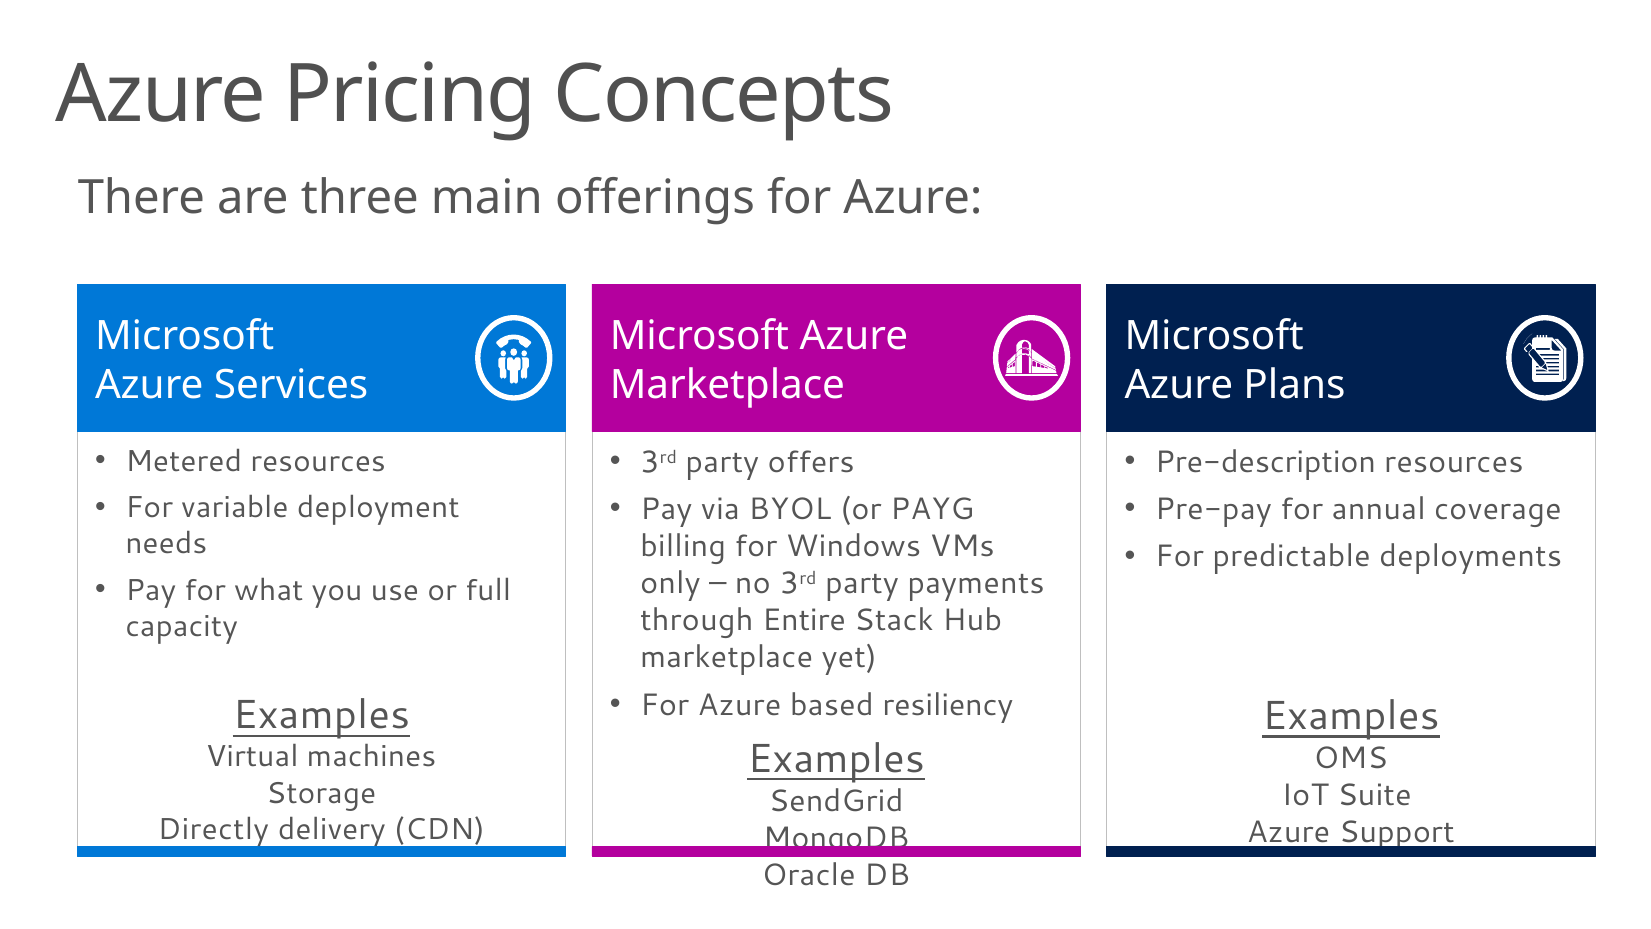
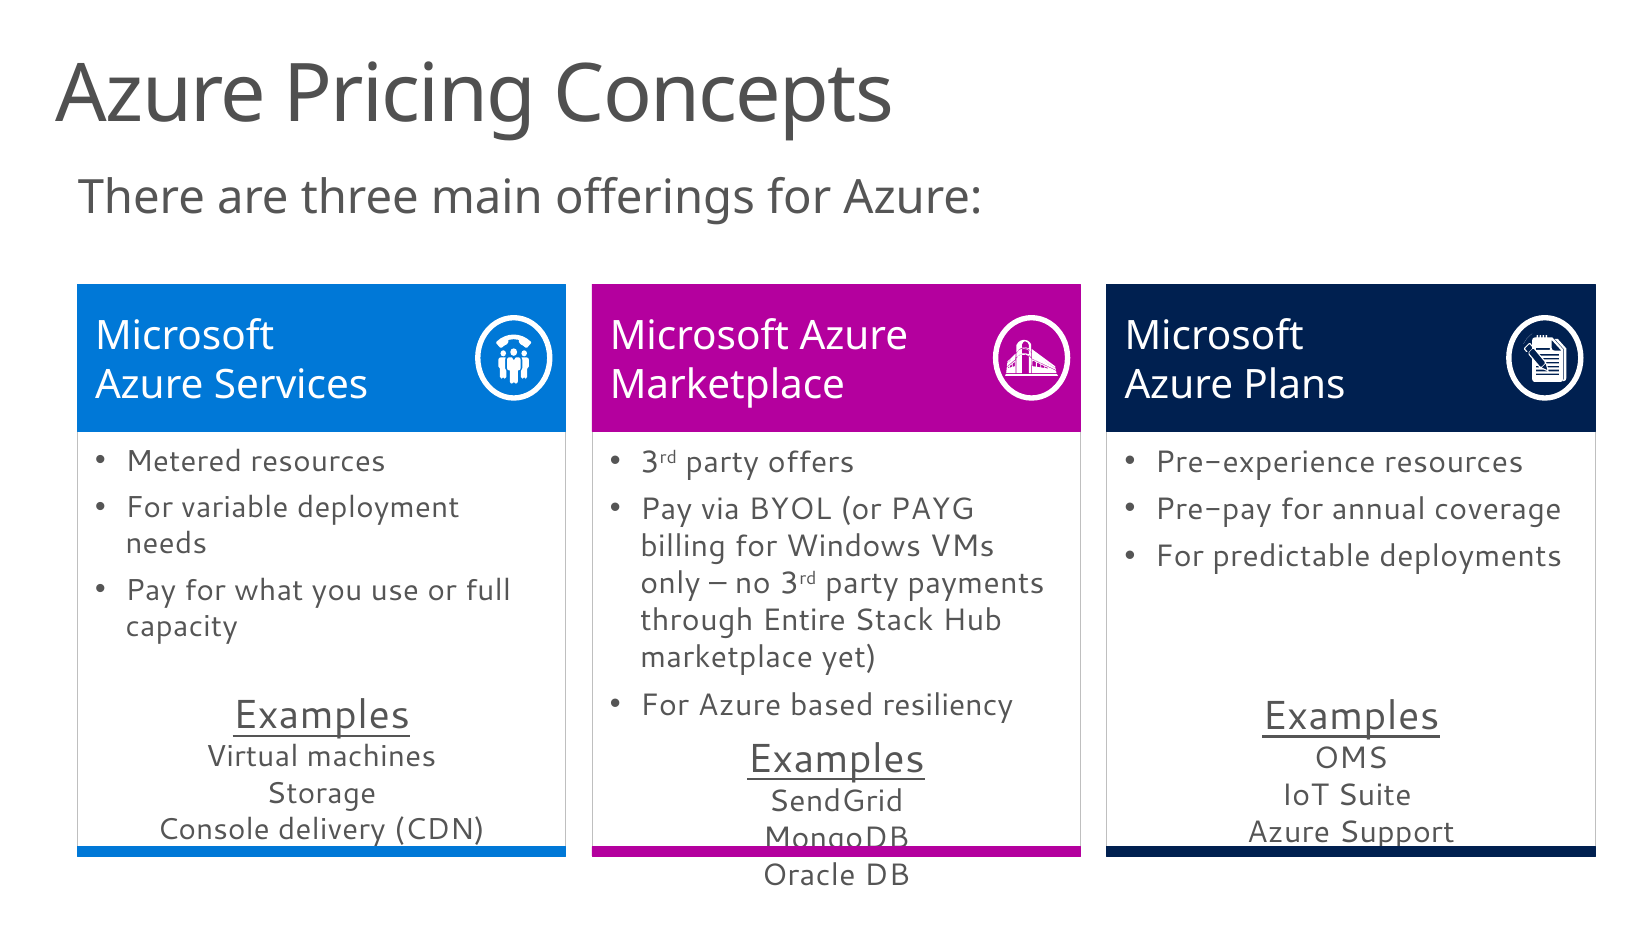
Pre-description: Pre-description -> Pre-experience (1265, 462)
Directly: Directly -> Console (214, 829)
